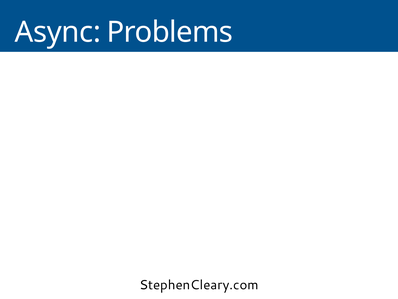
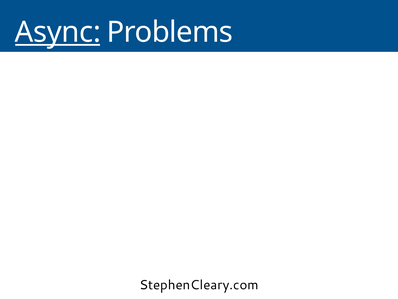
Async underline: none -> present (58, 32)
